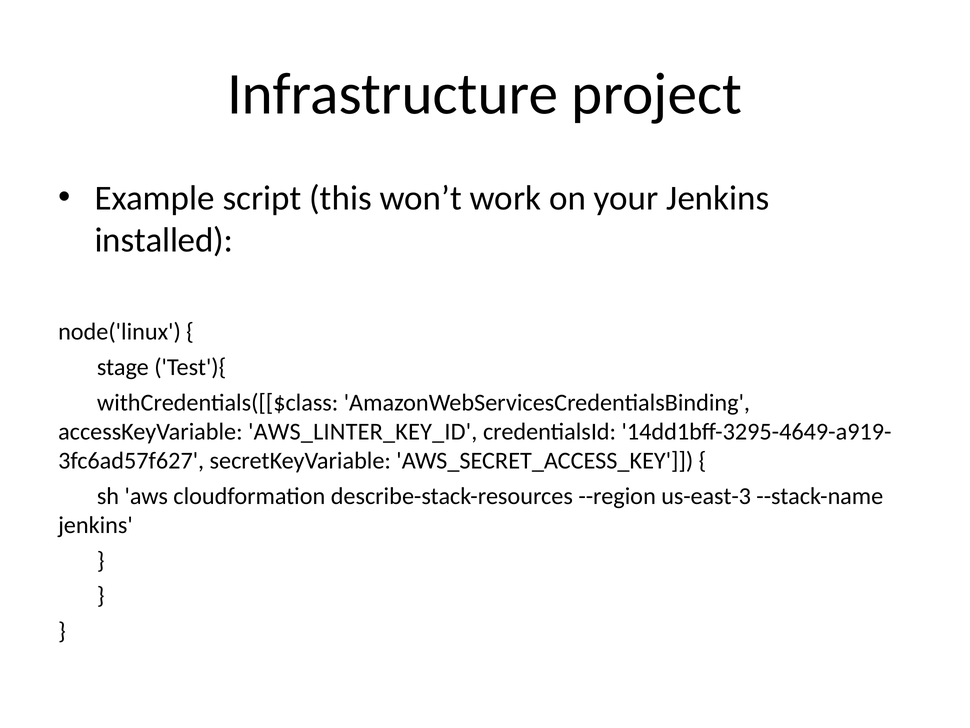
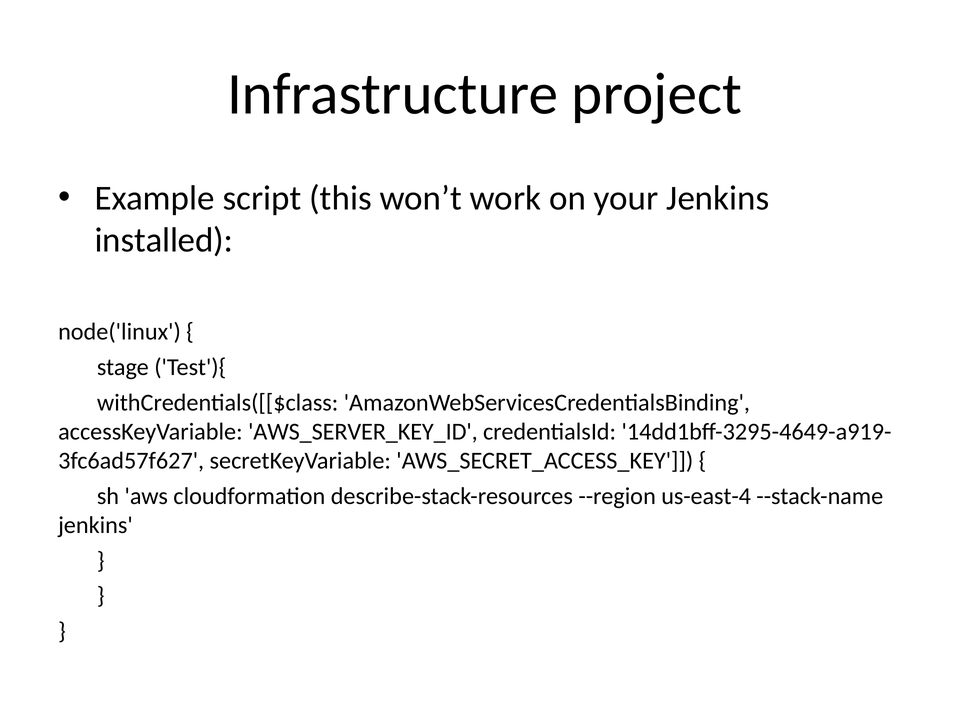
AWS_LINTER_KEY_ID: AWS_LINTER_KEY_ID -> AWS_SERVER_KEY_ID (363, 431)
us-east-3: us-east-3 -> us-east-4 (706, 496)
